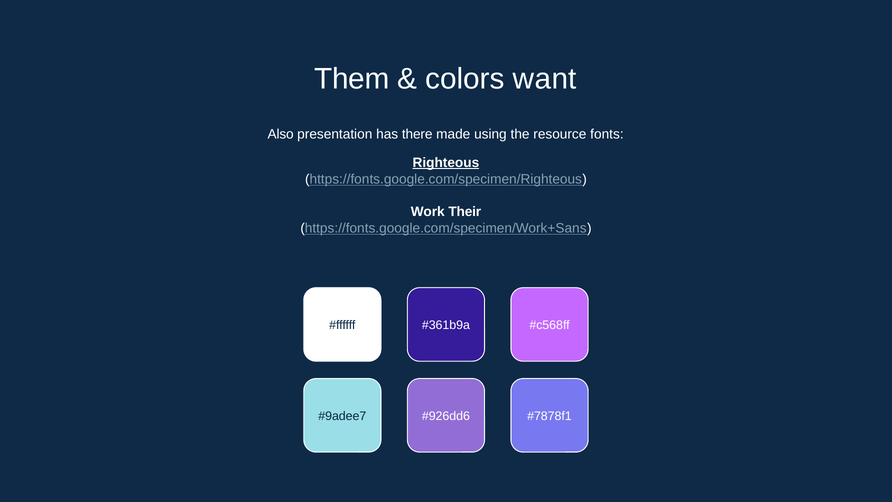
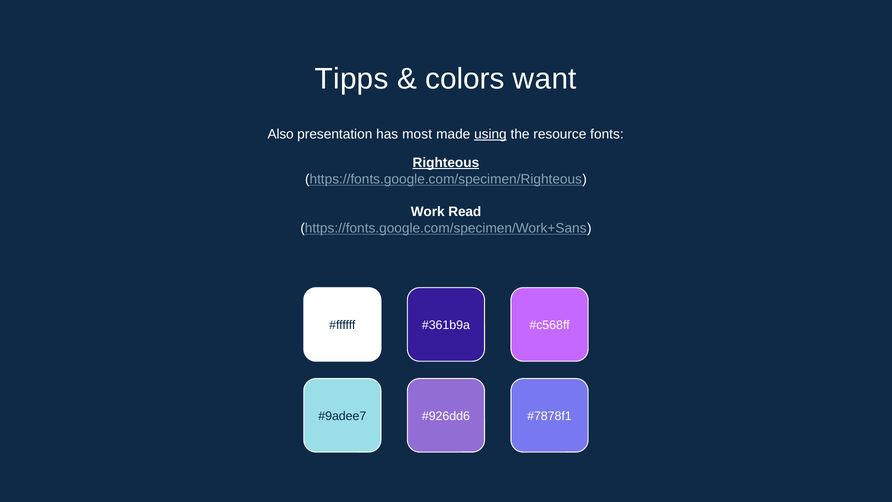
Them: Them -> Tipps (352, 79)
there: there -> most (417, 134)
using underline: none -> present (490, 134)
Their: Their -> Read (465, 212)
